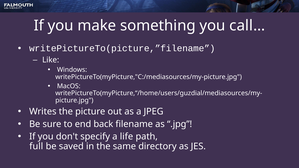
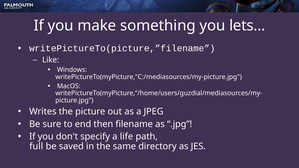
call…: call… -> lets… (247, 26)
back: back -> then (103, 124)
